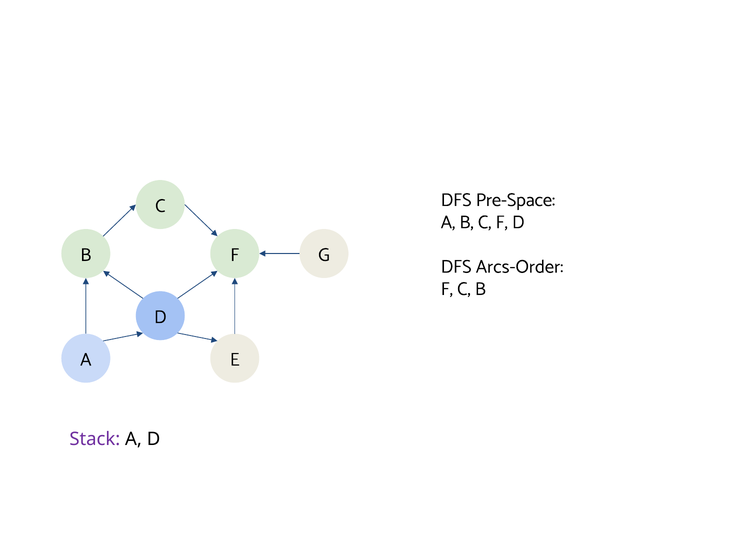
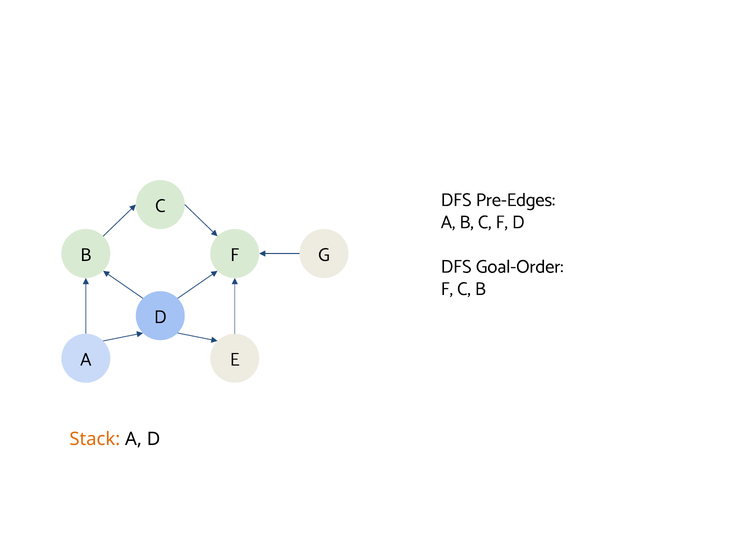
Pre-Space: Pre-Space -> Pre-Edges (515, 200)
Arcs-Order: Arcs-Order -> Goal-Order (520, 266)
Stack colour: purple -> orange (95, 439)
